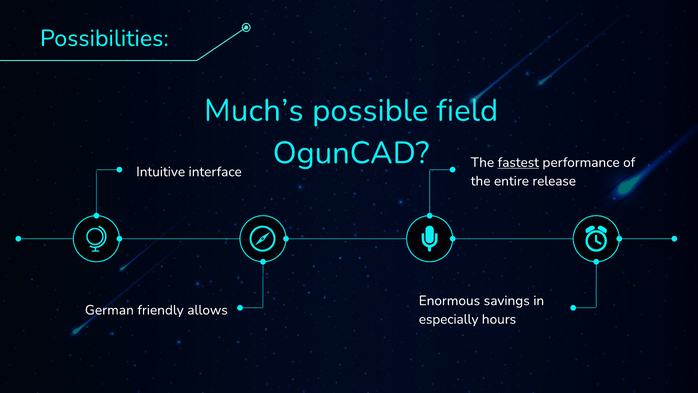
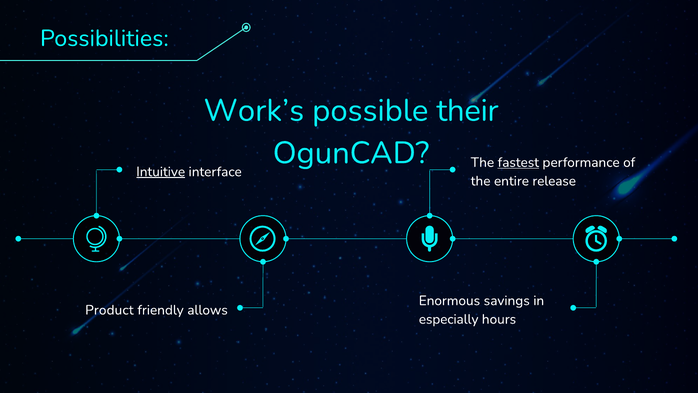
Much’s: Much’s -> Work’s (254, 110)
field: field -> their (467, 110)
Intuitive underline: none -> present (161, 172)
German: German -> Product (109, 310)
